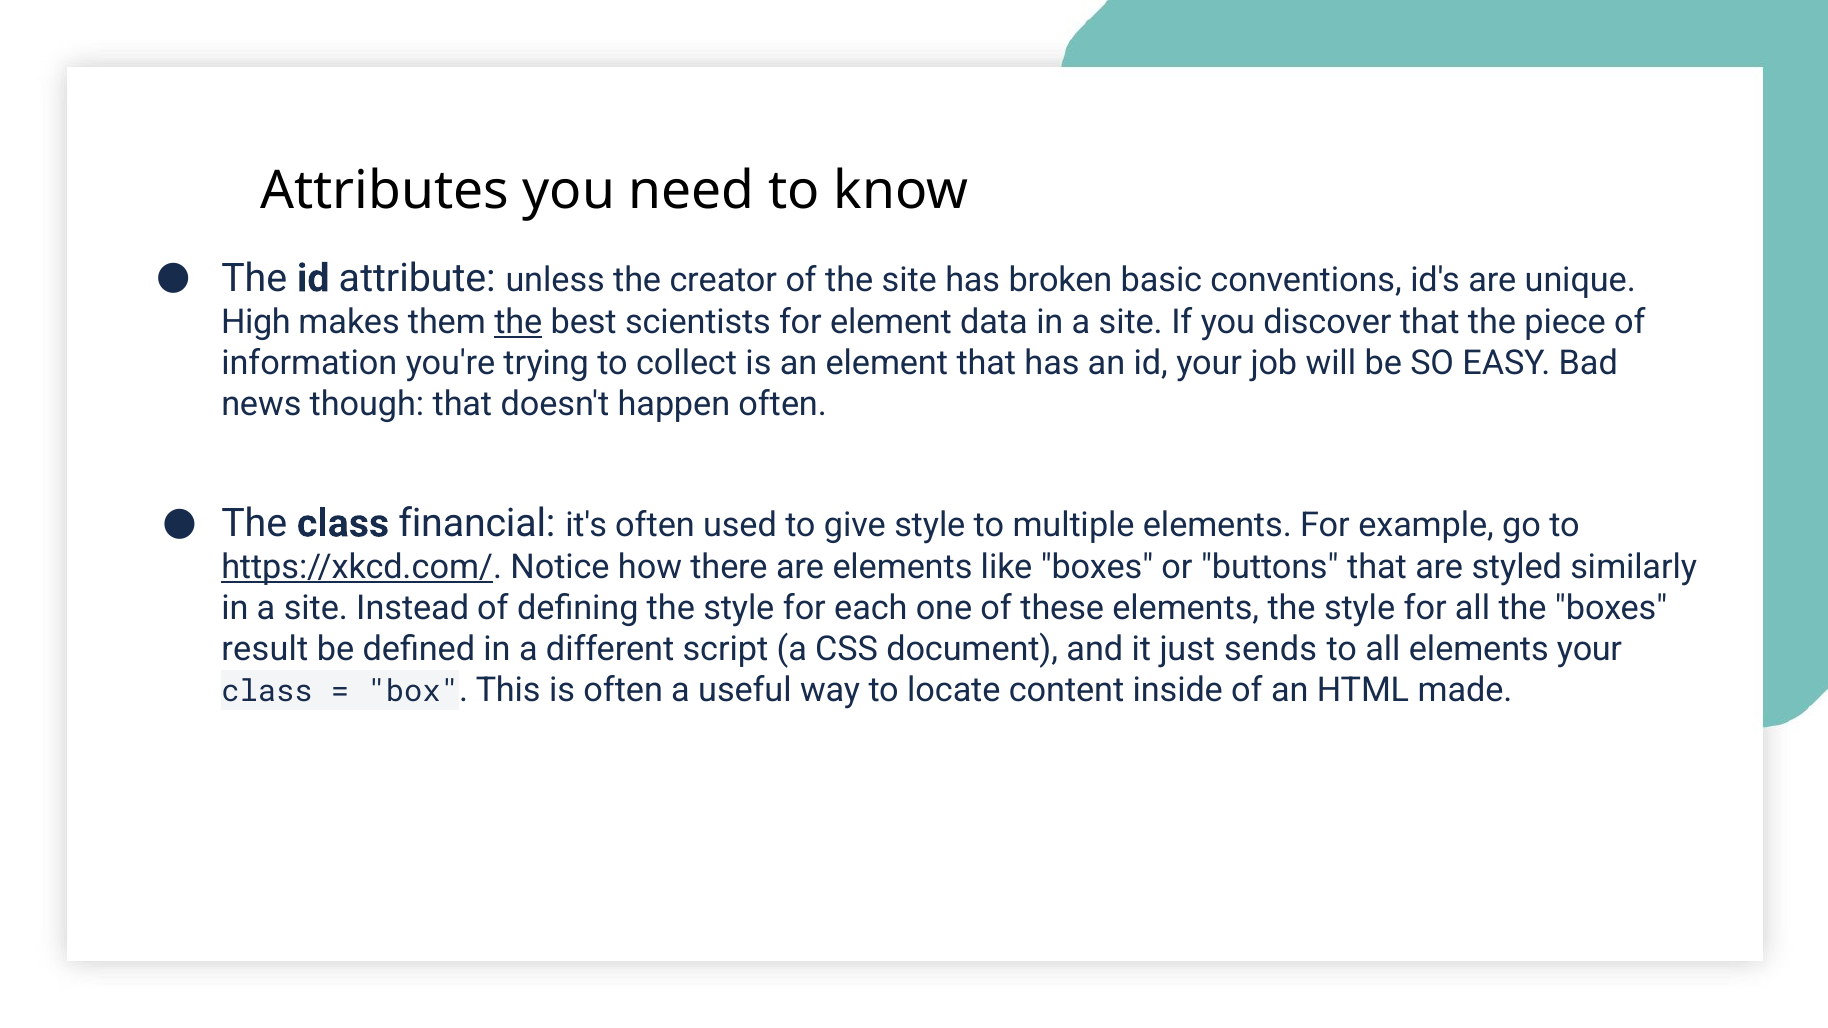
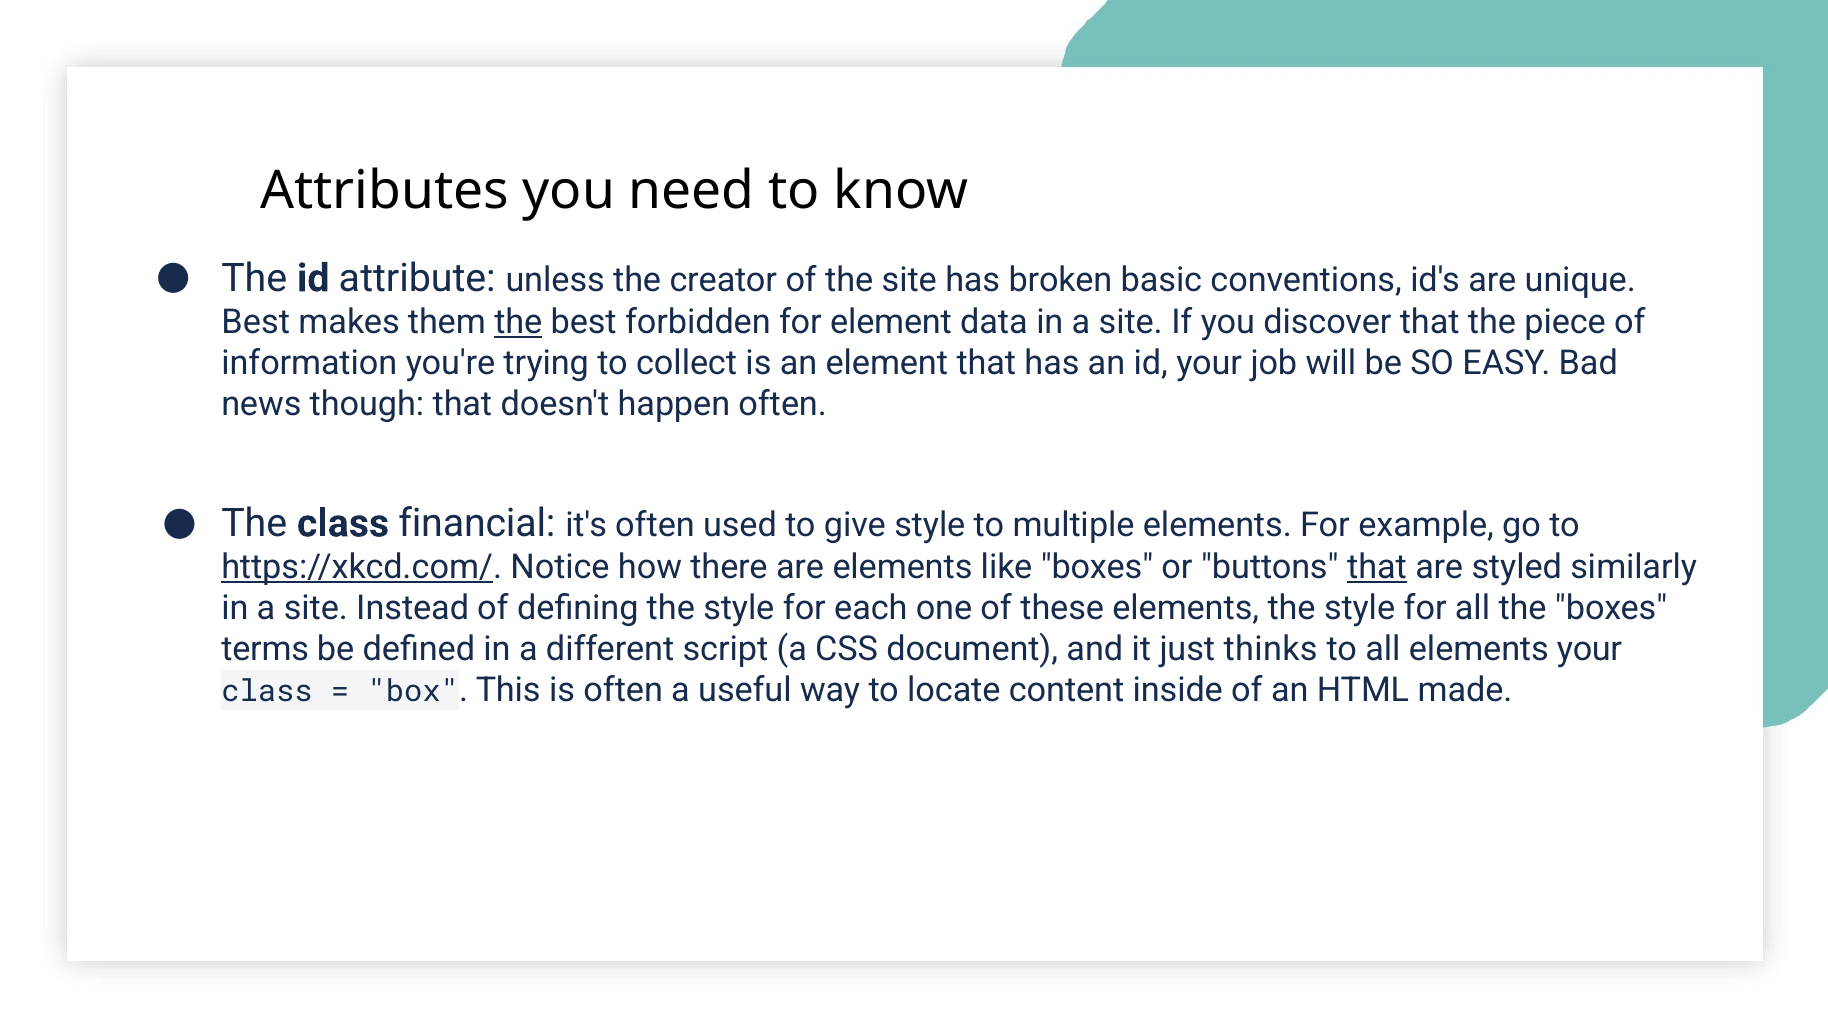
High: High -> Best (256, 322)
scientists: scientists -> forbidden (698, 322)
that underline: none -> present (1377, 567)
result: result -> terms (265, 650)
sends: sends -> thinks (1271, 650)
